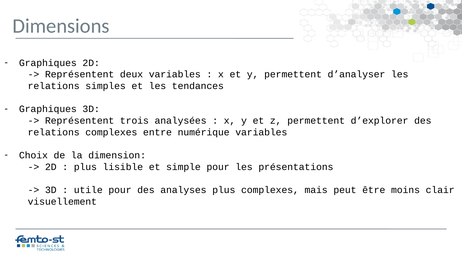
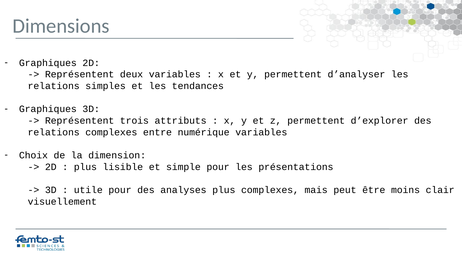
analysées: analysées -> attributs (181, 121)
